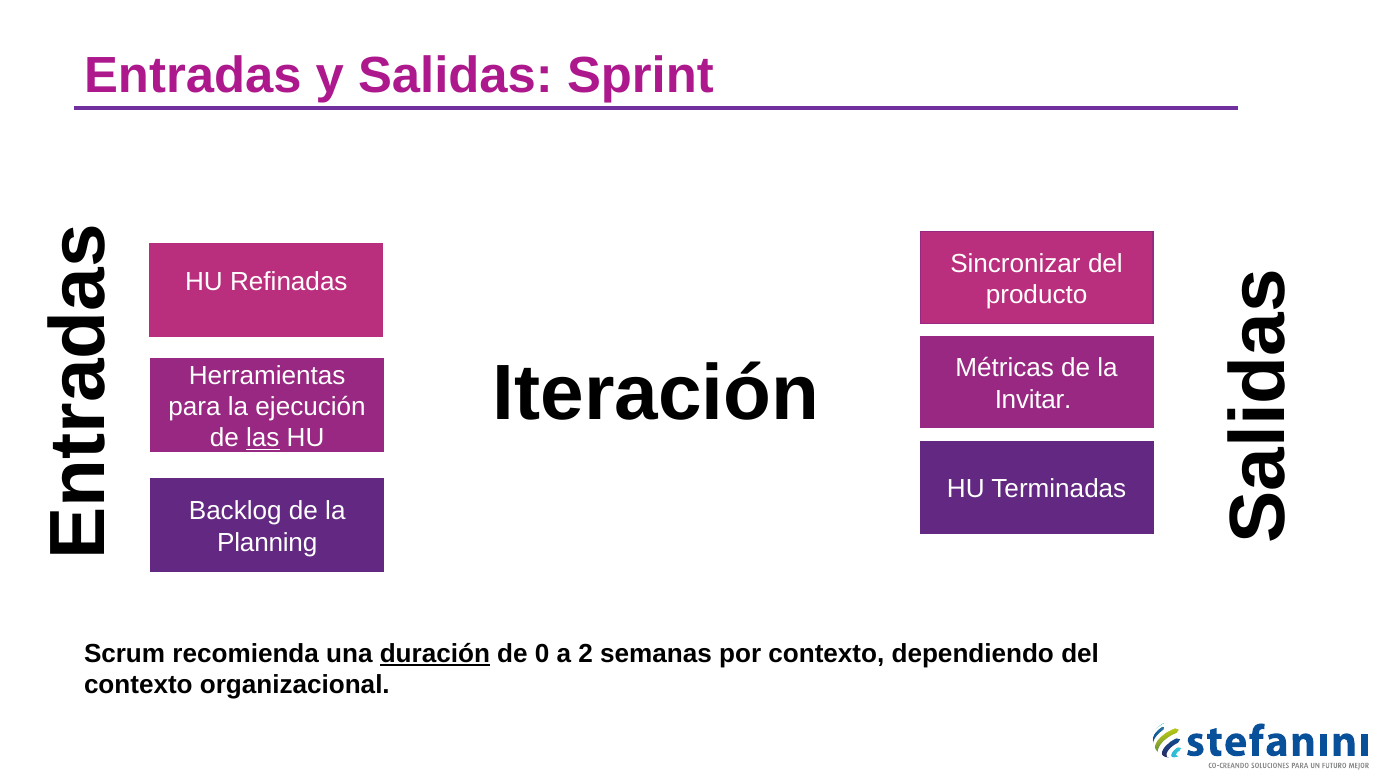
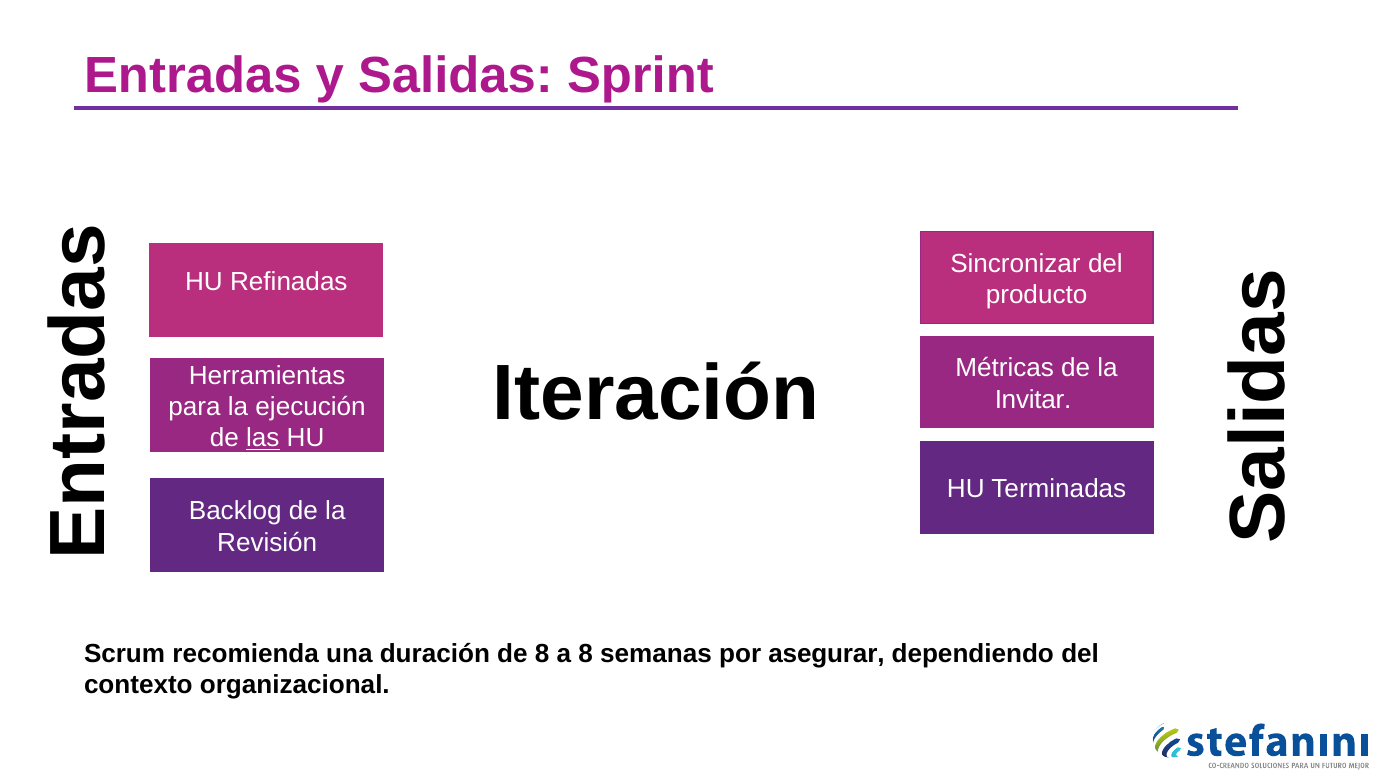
Planning: Planning -> Revisión (267, 542)
duración underline: present -> none (435, 653)
de 0: 0 -> 8 (542, 653)
a 2: 2 -> 8 (586, 653)
por contexto: contexto -> asegurar (826, 653)
